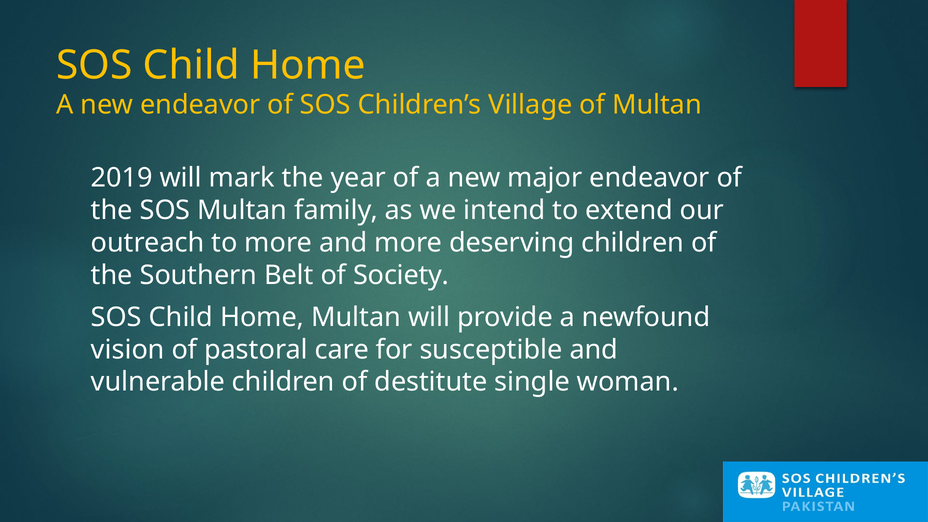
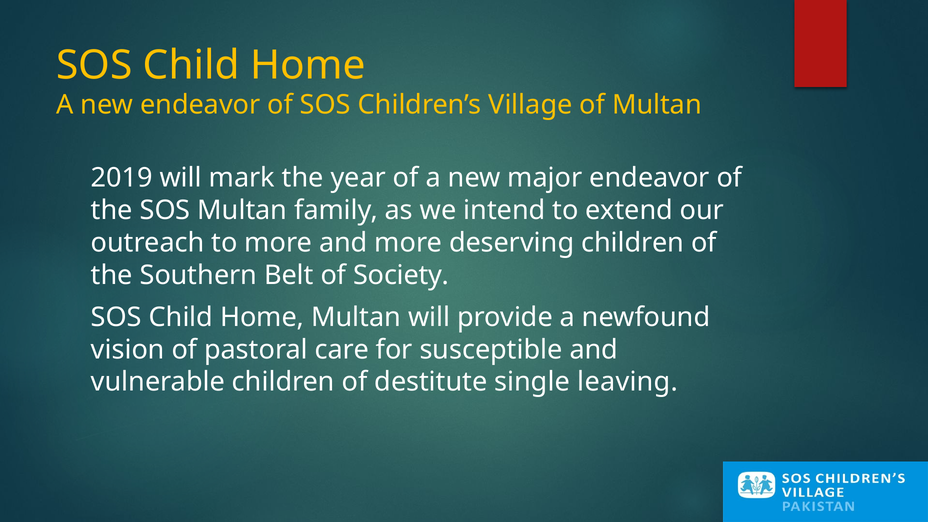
woman: woman -> leaving (628, 382)
